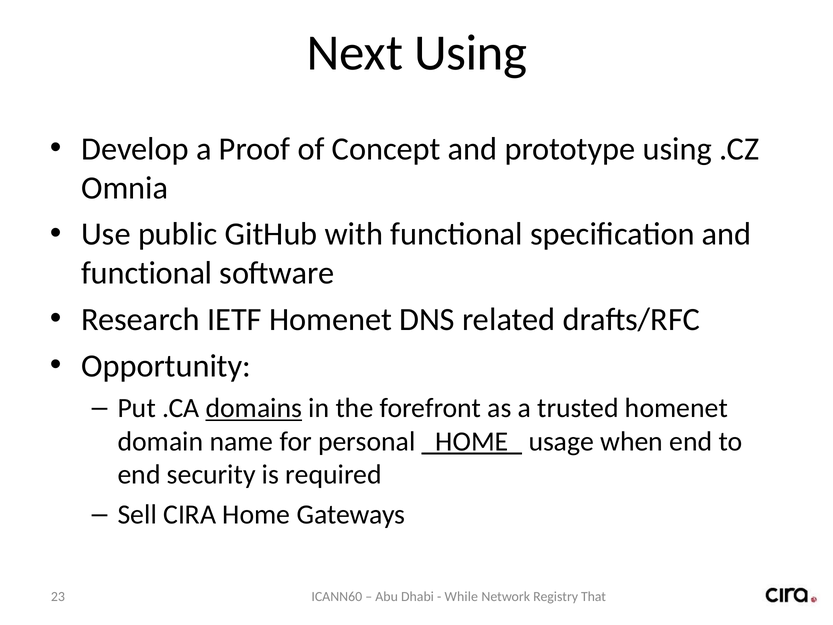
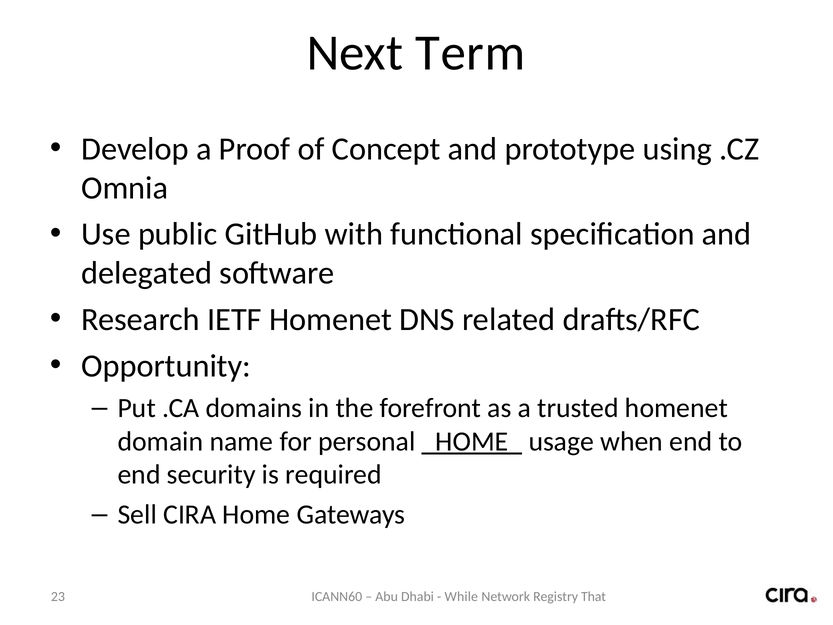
Next Using: Using -> Term (470, 53)
functional: functional -> delegated (147, 273)
domains underline: present -> none (254, 408)
